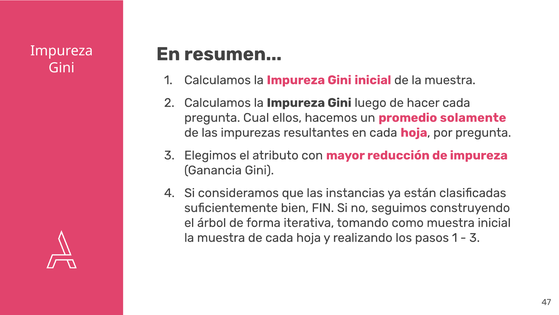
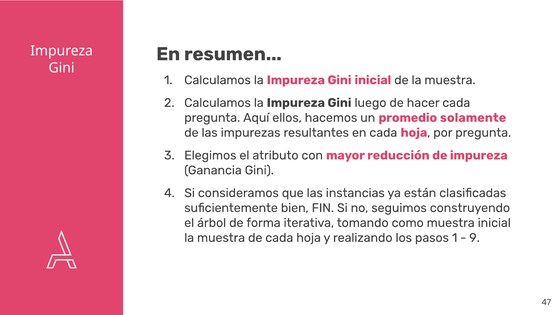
Cual: Cual -> Aquí (256, 117)
3: 3 -> 9 (475, 237)
